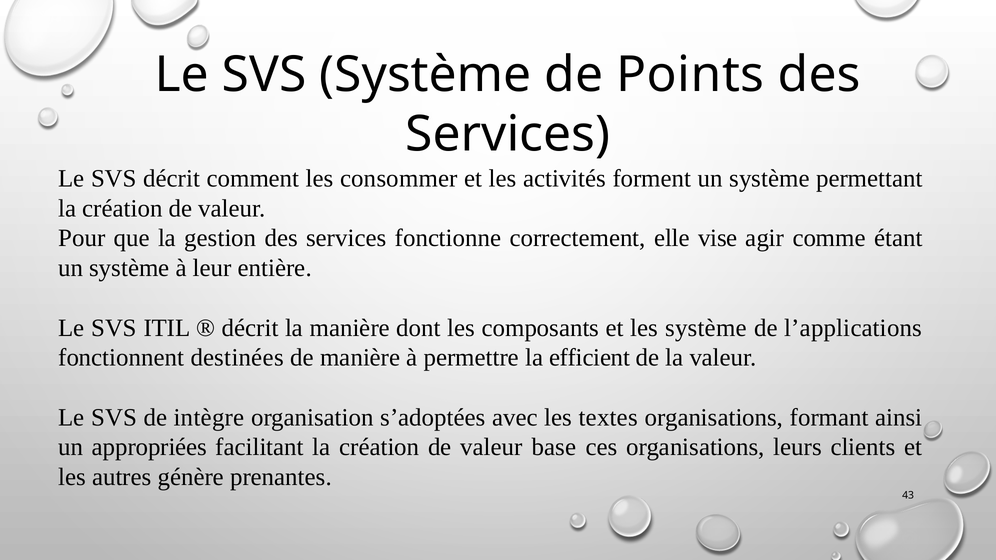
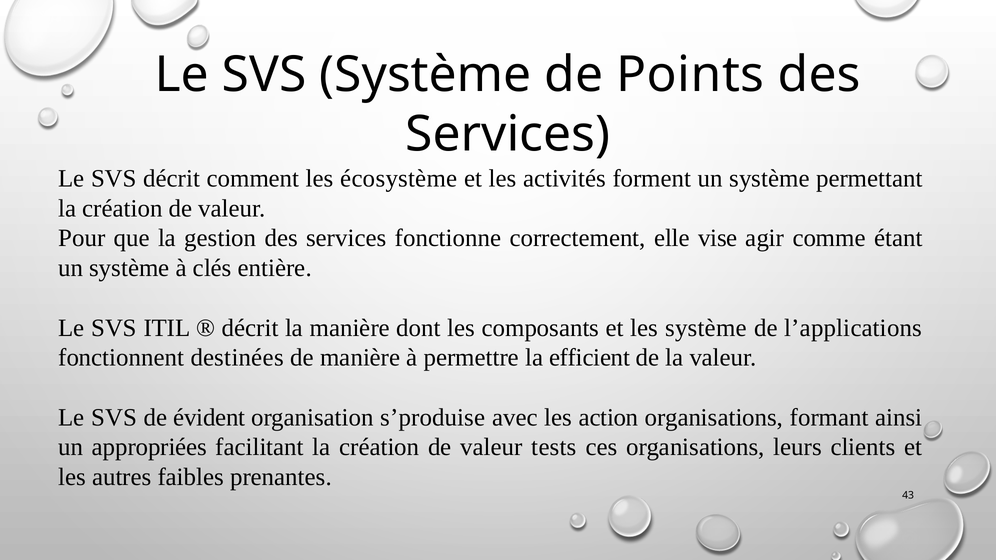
consommer: consommer -> écosystème (399, 179)
leur: leur -> clés (212, 268)
intègre: intègre -> évident (209, 418)
s’adoptées: s’adoptées -> s’produise (433, 418)
textes: textes -> action (609, 418)
base: base -> tests (554, 447)
génère: génère -> faibles (191, 477)
